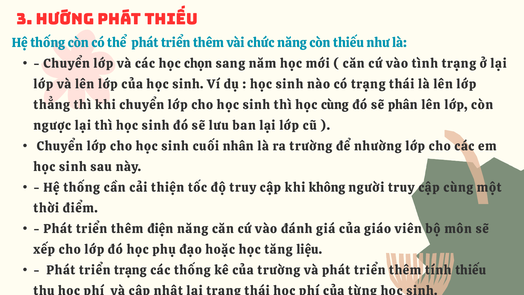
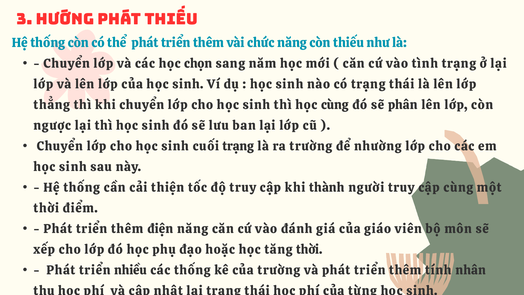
cuối nhân: nhân -> trạng (238, 146)
không: không -> thành (327, 187)
tăng liệu: liệu -> thời (309, 249)
triển trạng: trạng -> nhiều (131, 270)
tính thiếu: thiếu -> nhân (471, 270)
